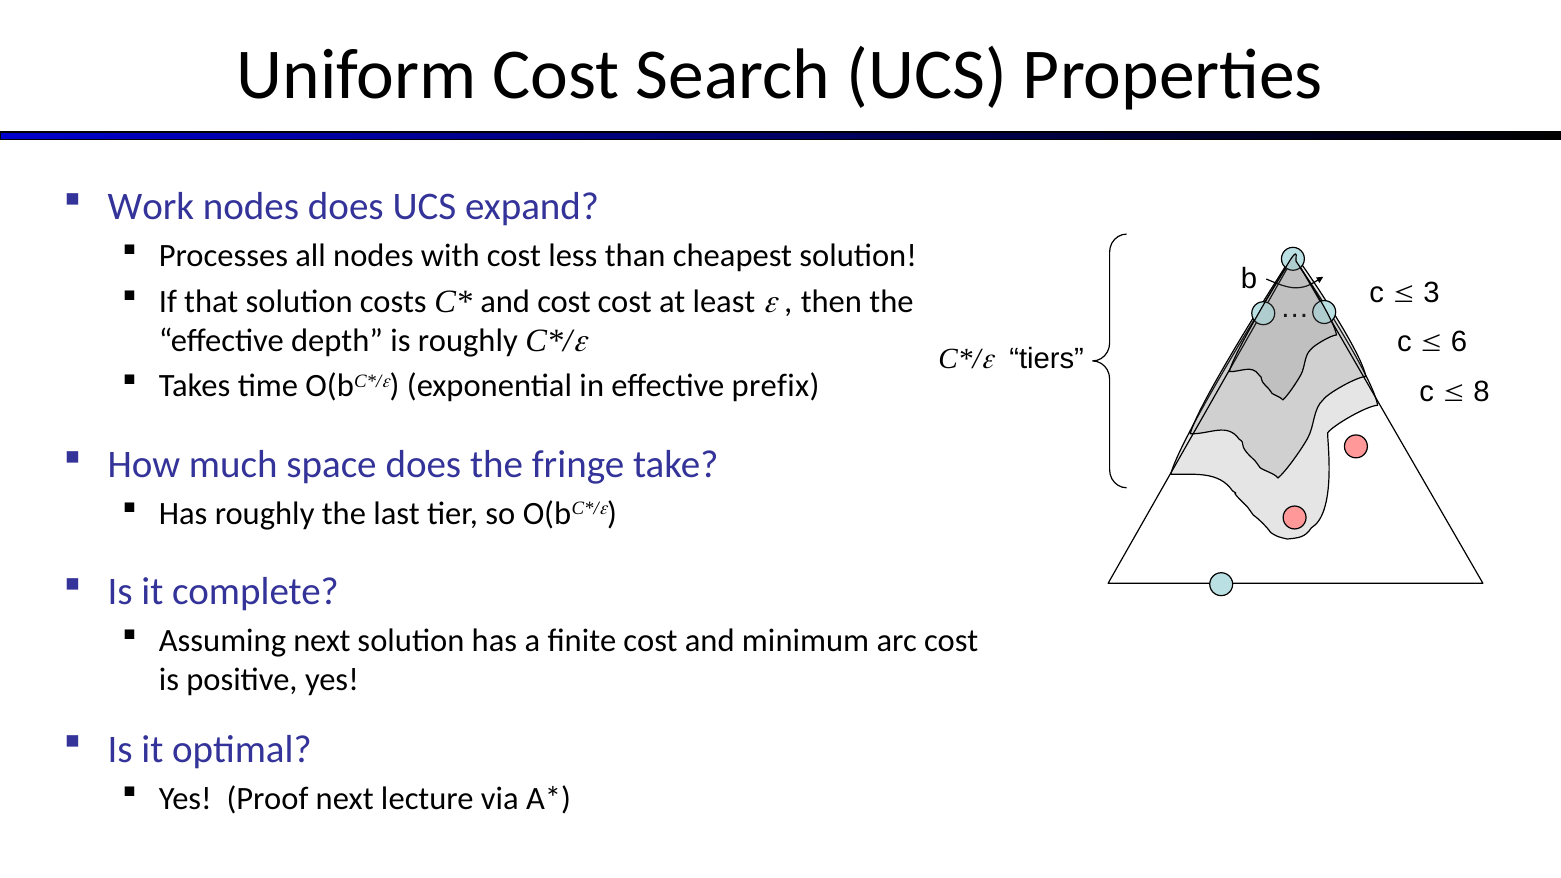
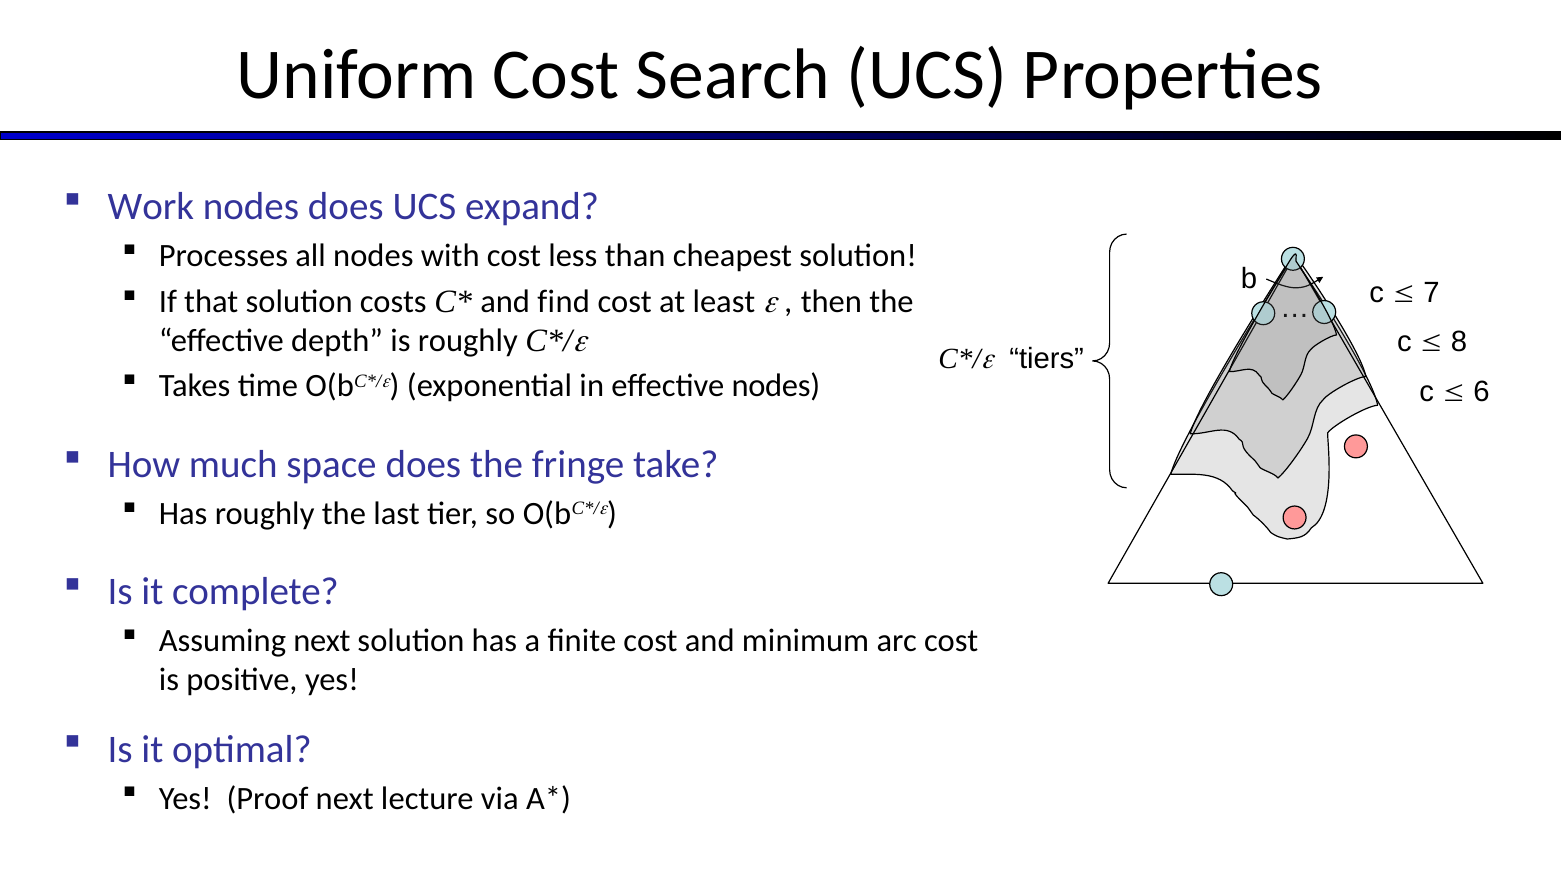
3: 3 -> 7 (1431, 293)
and cost: cost -> find (564, 302)
6: 6 -> 8 (1459, 342)
effective prefix: prefix -> nodes (776, 386)
8: 8 -> 6 (1481, 392)
